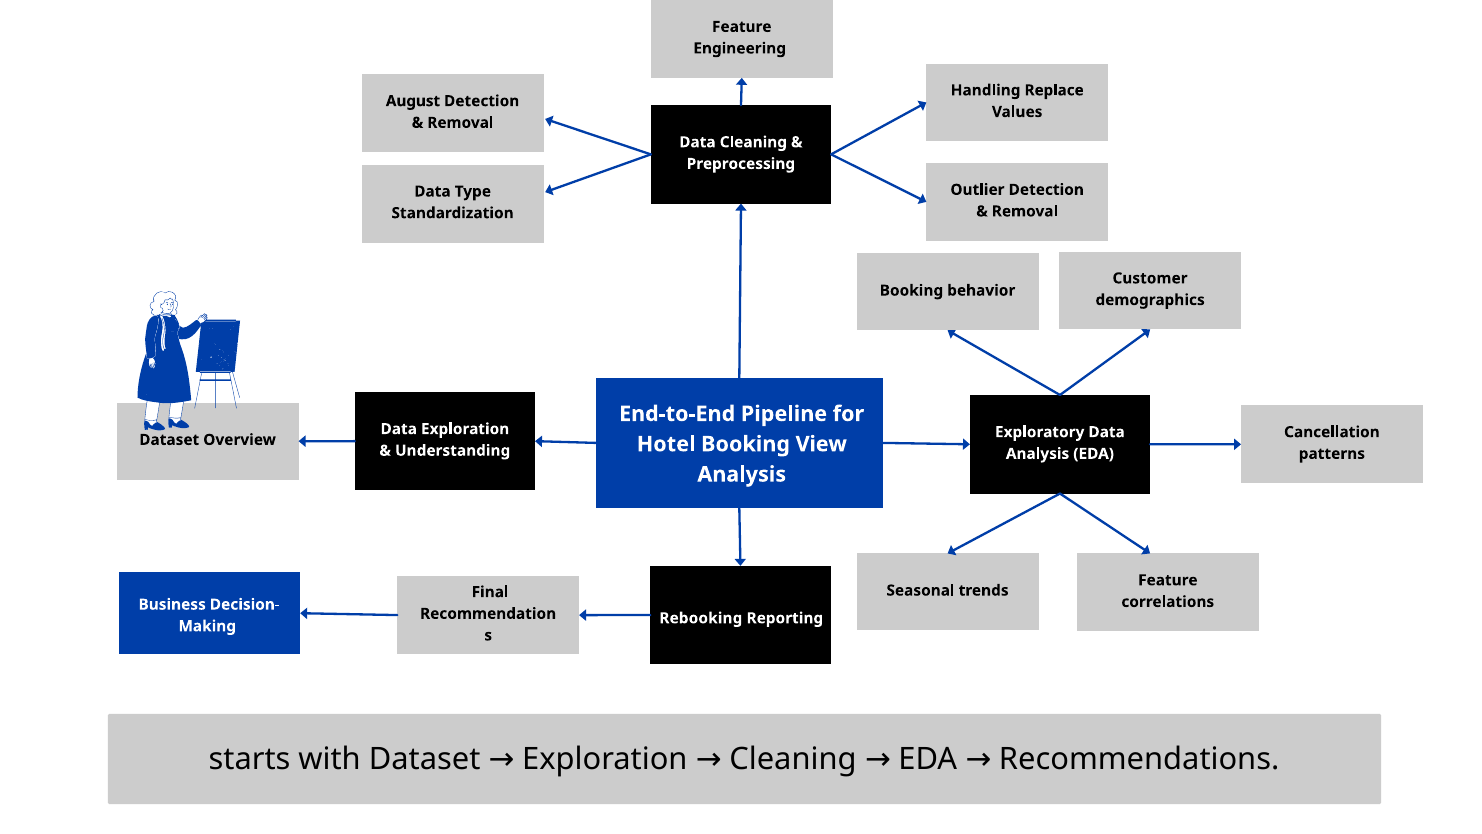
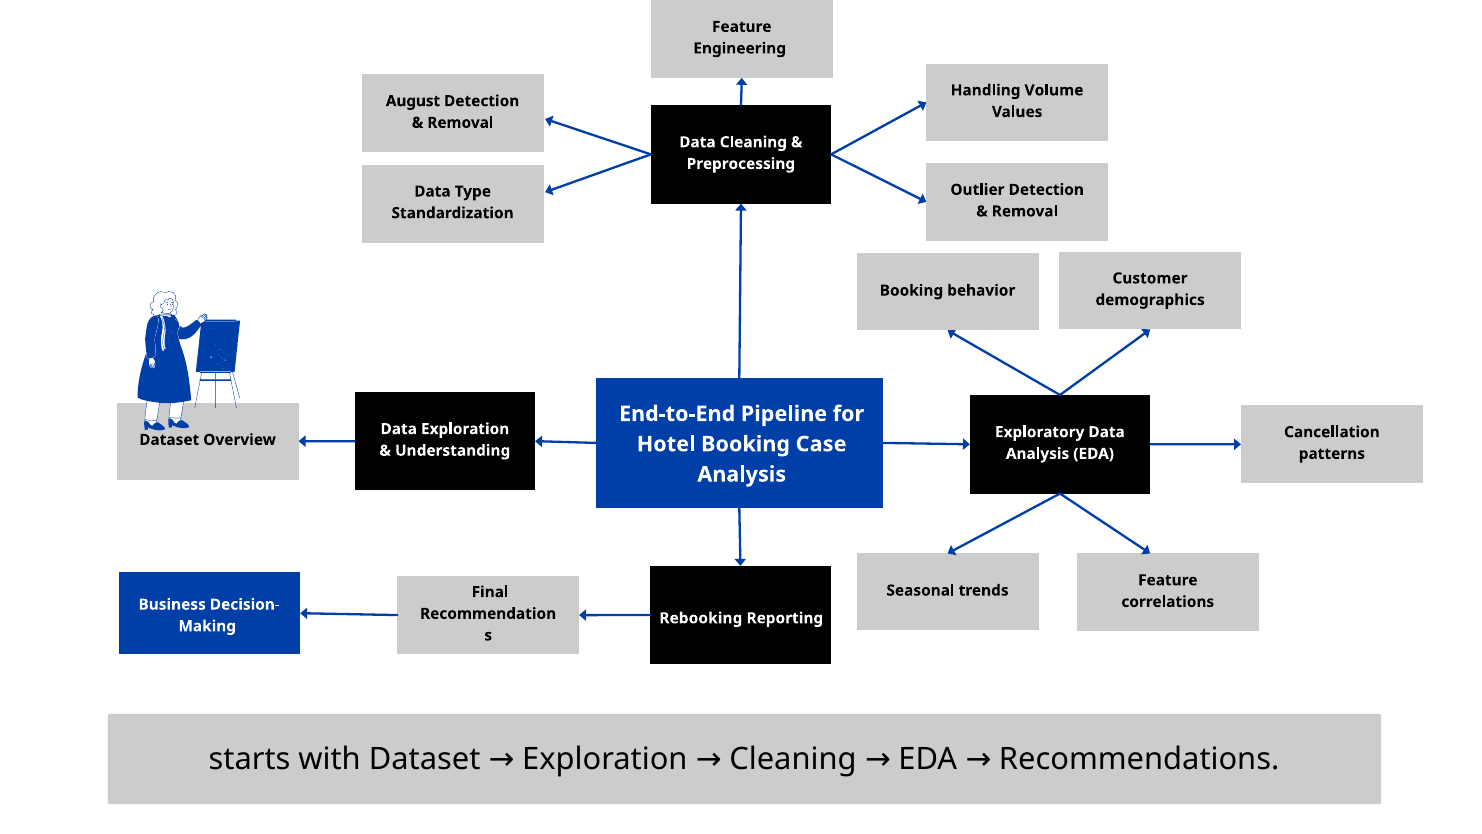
Replace: Replace -> Volume (1054, 90)
View: View -> Case (821, 444)
